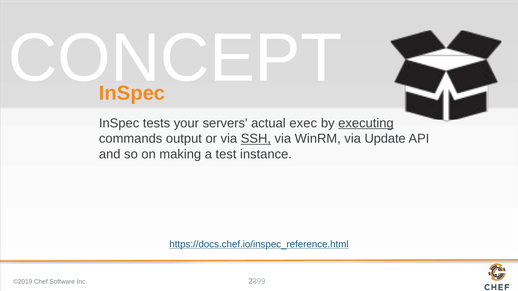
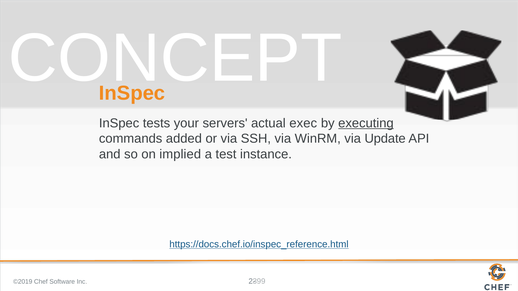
output: output -> added (184, 139)
SSH underline: present -> none (256, 139)
making: making -> implied (180, 154)
